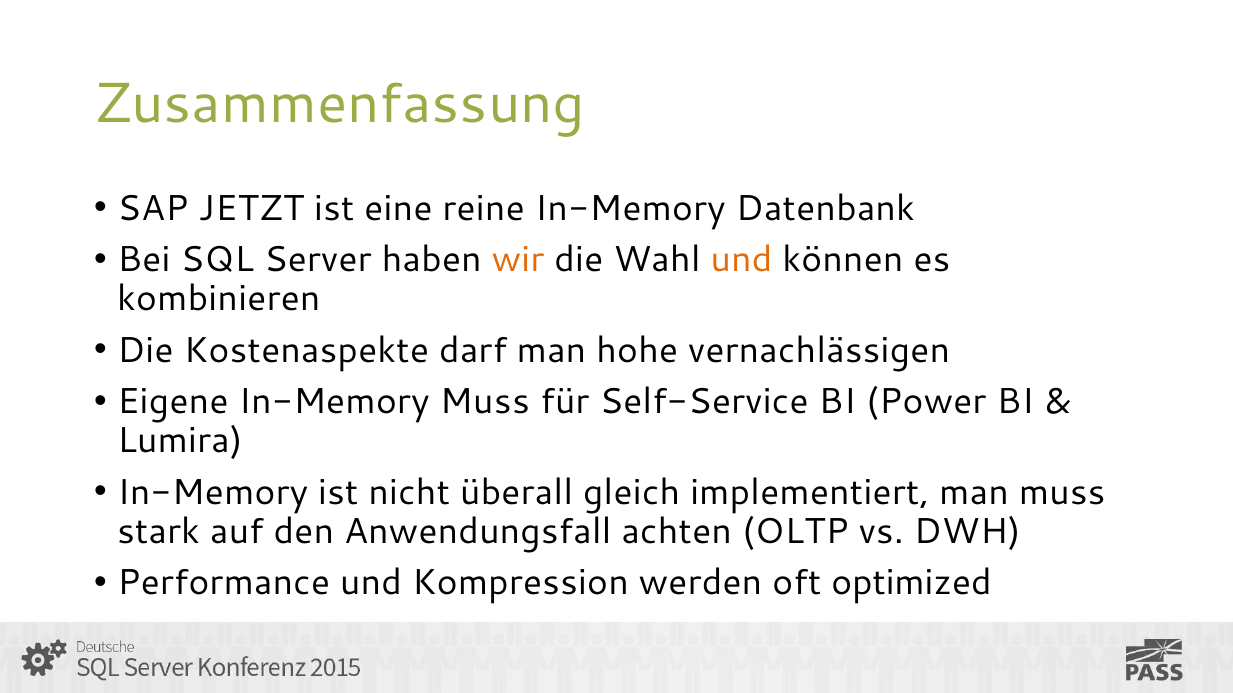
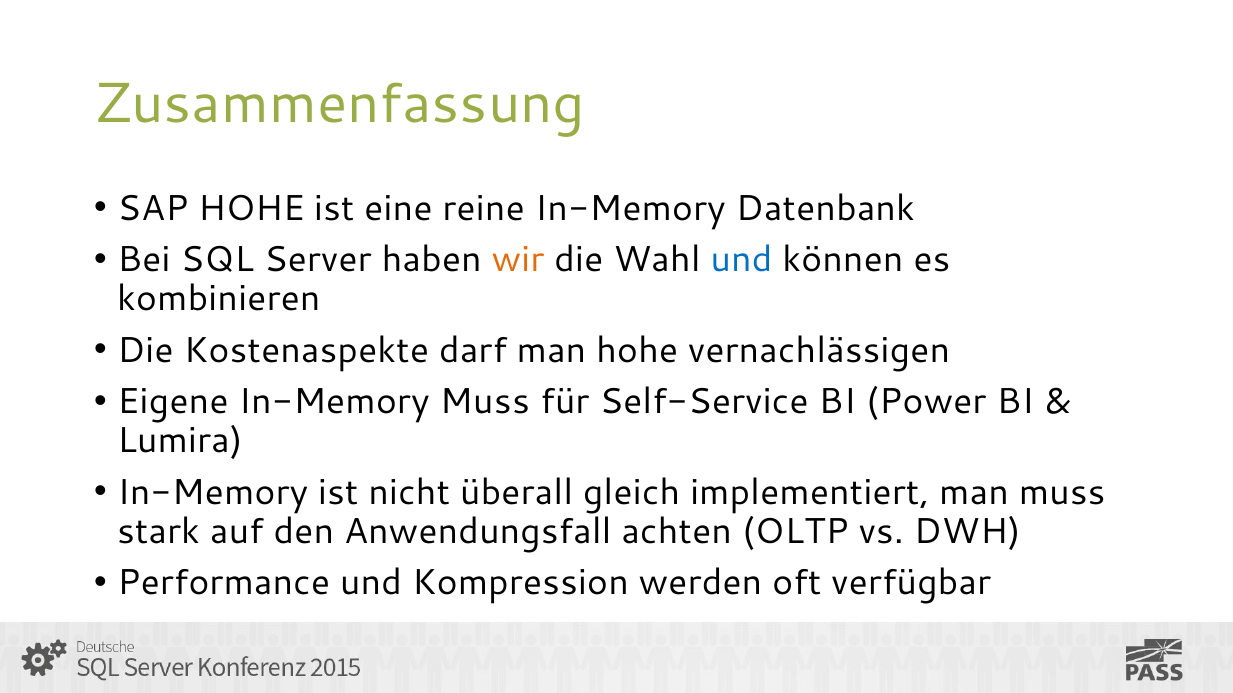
SAP JETZT: JETZT -> HOHE (251, 208)
und colour: orange -> blue (742, 260)
optimized: optimized -> verfügbar (911, 583)
